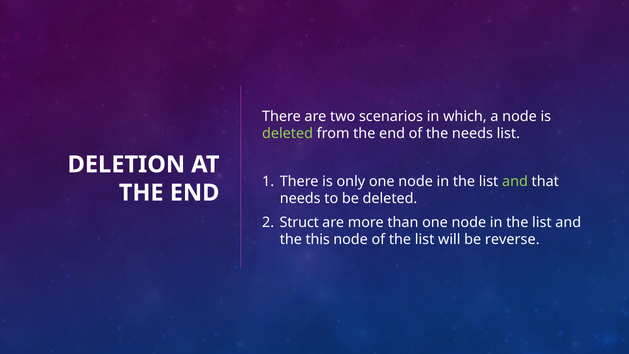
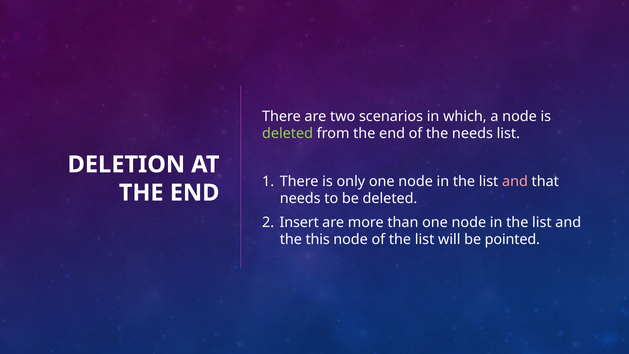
and colour: light green -> pink (515, 181)
Struct: Struct -> Insert (299, 222)
reverse: reverse -> pointed (512, 240)
